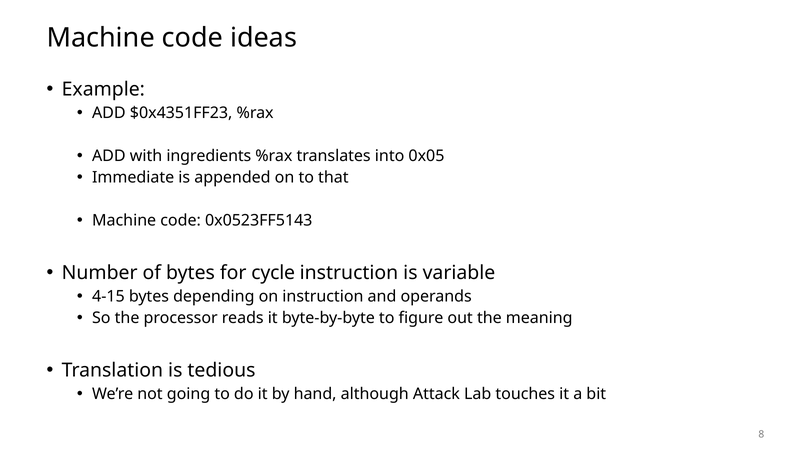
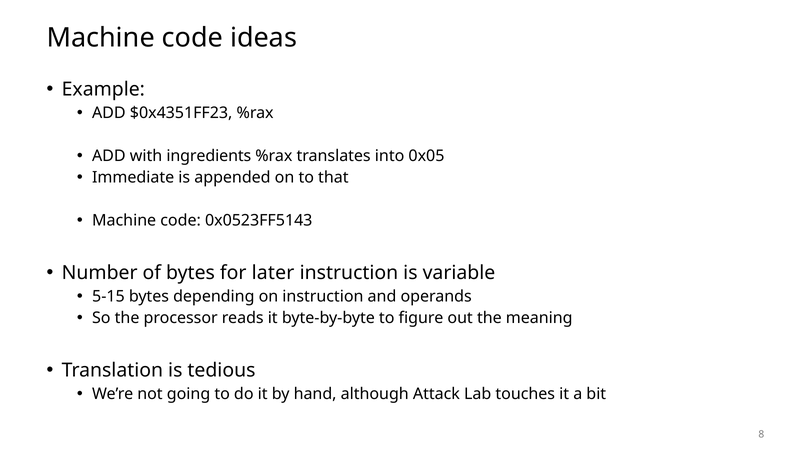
cycle: cycle -> later (273, 273)
4-15: 4-15 -> 5-15 (108, 296)
